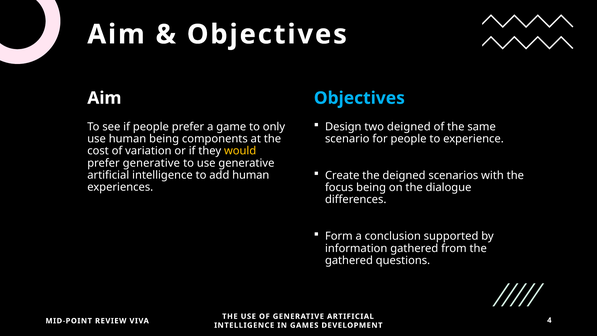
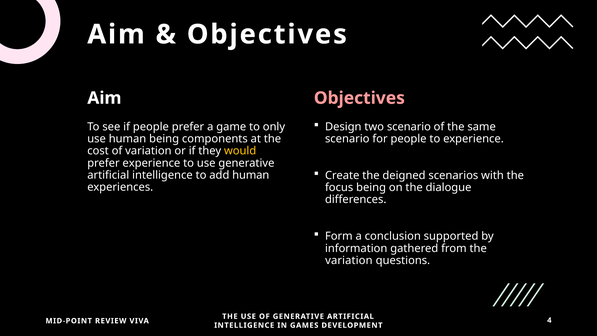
Objectives colour: light blue -> pink (359, 98)
two deigned: deigned -> scenario (409, 127)
prefer generative: generative -> experience (151, 163)
gathered: gathered -> variation (349, 260)
